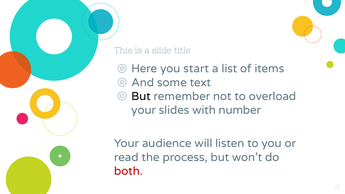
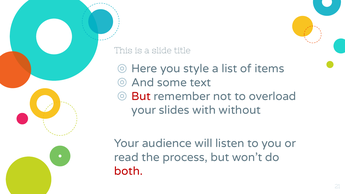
start: start -> style (196, 69)
But colour: black -> red (141, 96)
number: number -> without (240, 110)
